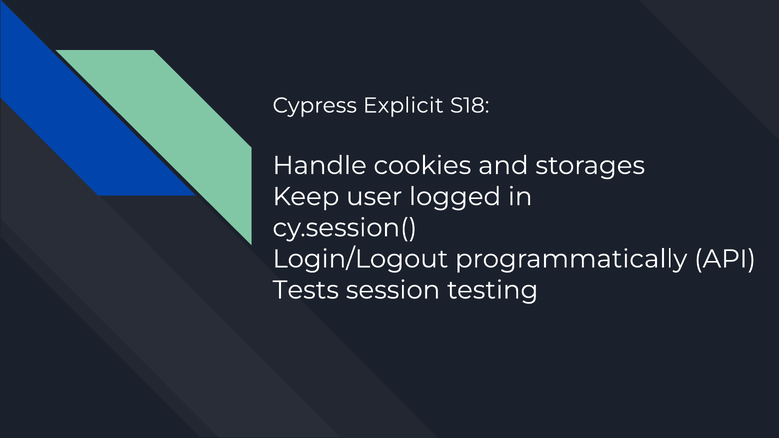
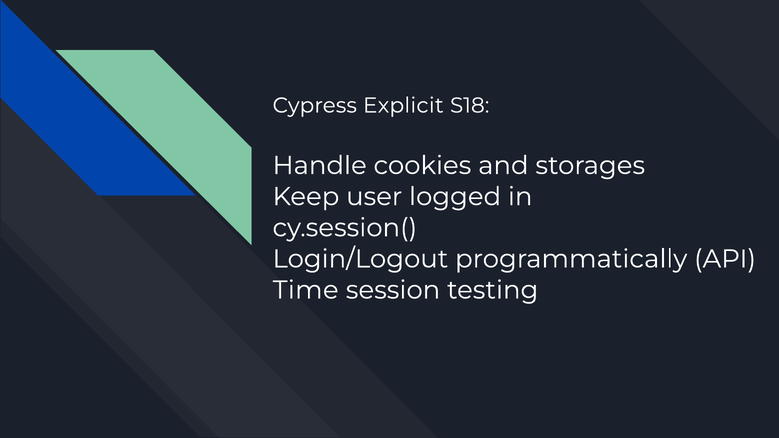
Tests: Tests -> Time (306, 290)
